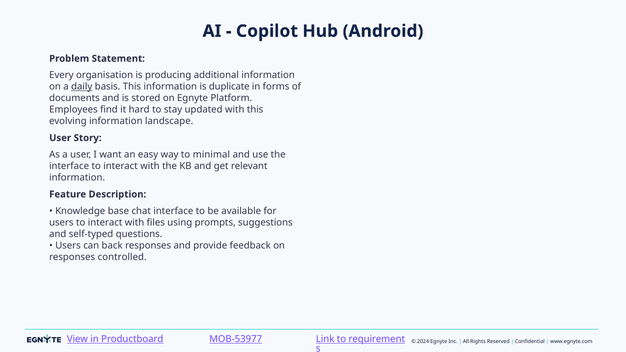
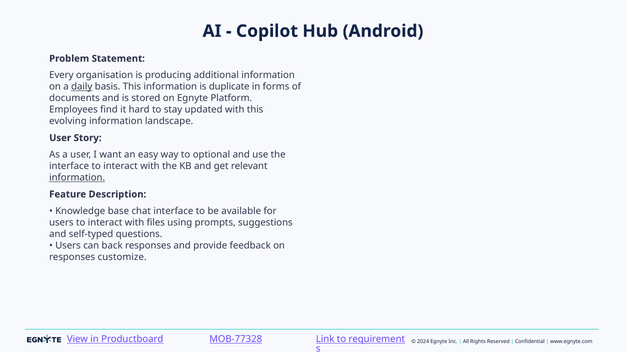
minimal: minimal -> optional (211, 155)
information underline: none -> present (77, 178)
controlled: controlled -> customize (122, 257)
MOB-53977: MOB-53977 -> MOB-77328 (236, 339)
